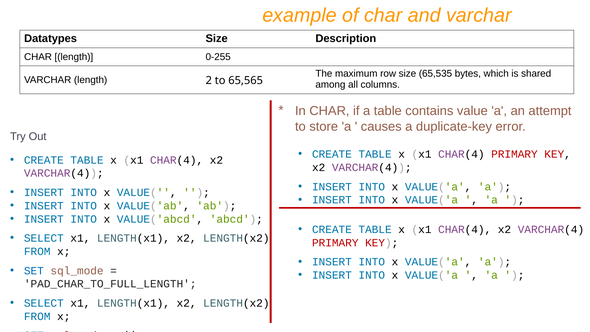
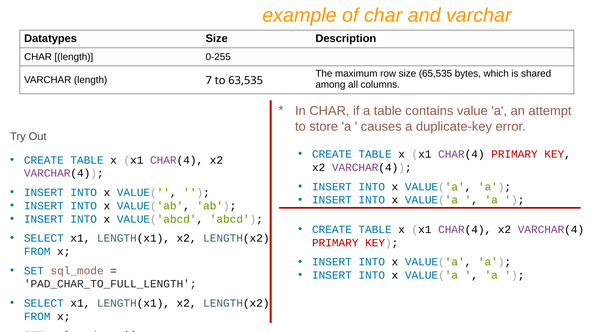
2: 2 -> 7 (209, 80)
65,565: 65,565 -> 63,535 (246, 80)
